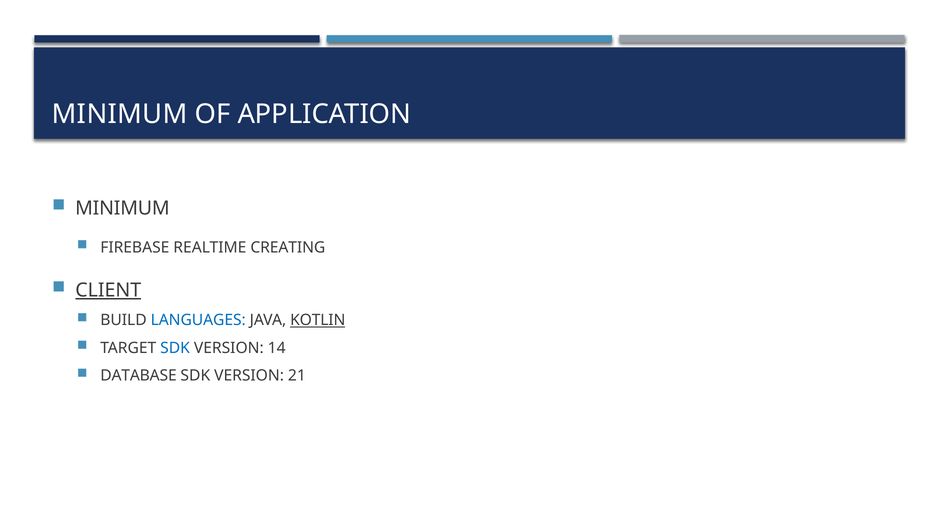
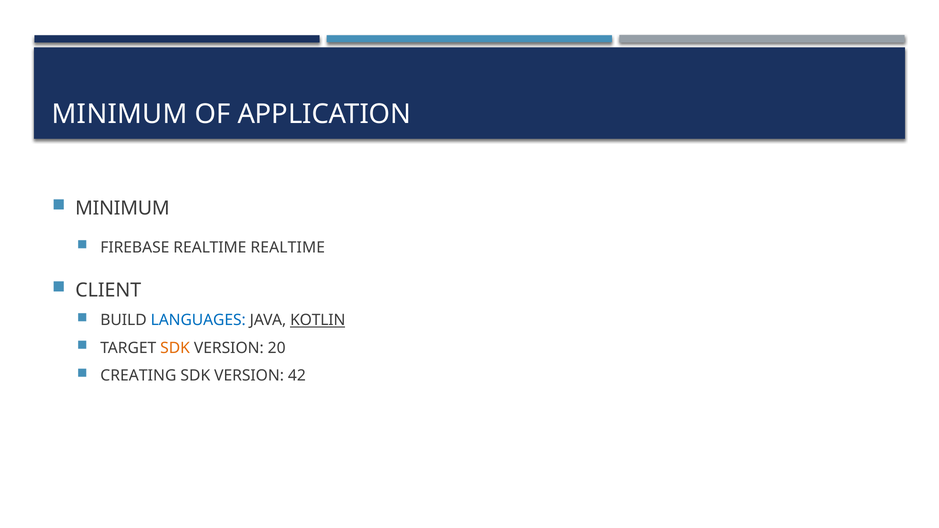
REALTIME CREATING: CREATING -> REALTIME (288, 248)
CLIENT underline: present -> none (108, 290)
SDK colour: blue -> orange (175, 348)
14: 14 -> 20 (277, 348)
DATABASE: DATABASE -> CREATING (138, 376)
21: 21 -> 42 (297, 376)
